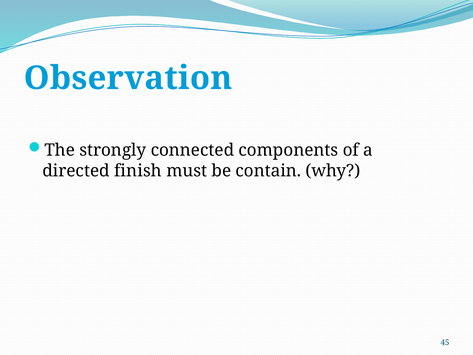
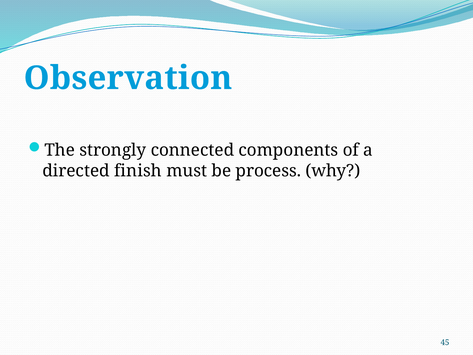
contain: contain -> process (268, 171)
